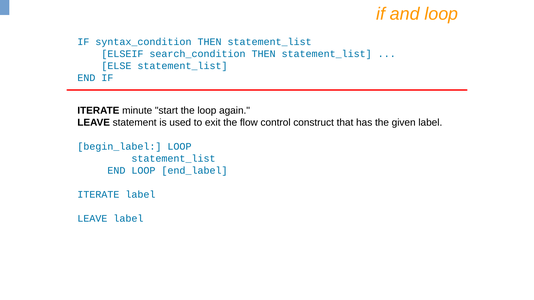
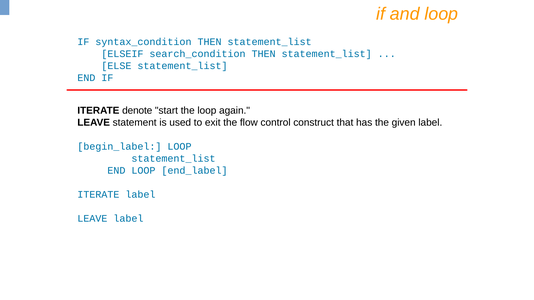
minute: minute -> denote (137, 111)
